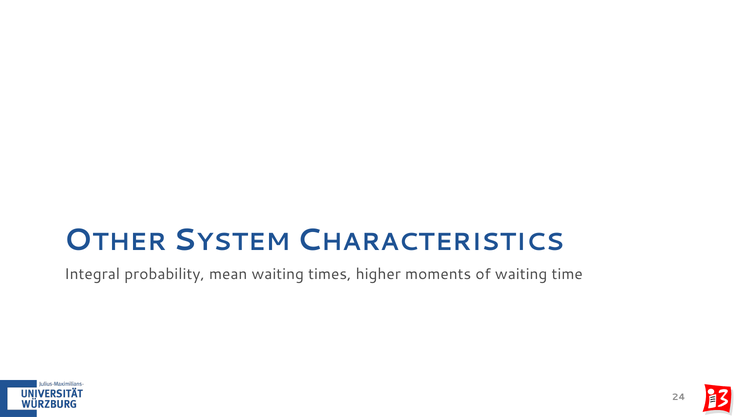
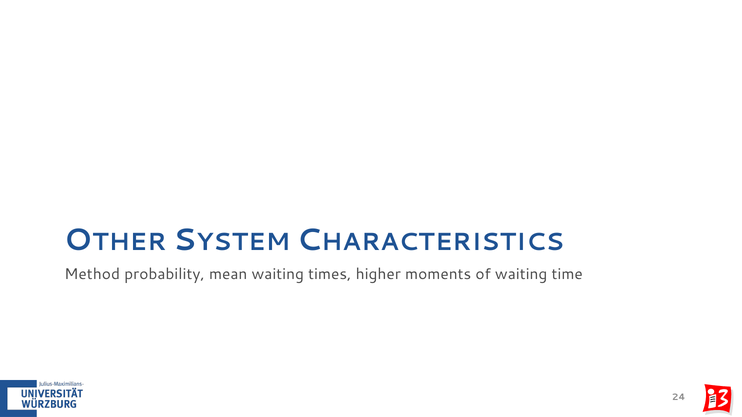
Integral: Integral -> Method (92, 275)
